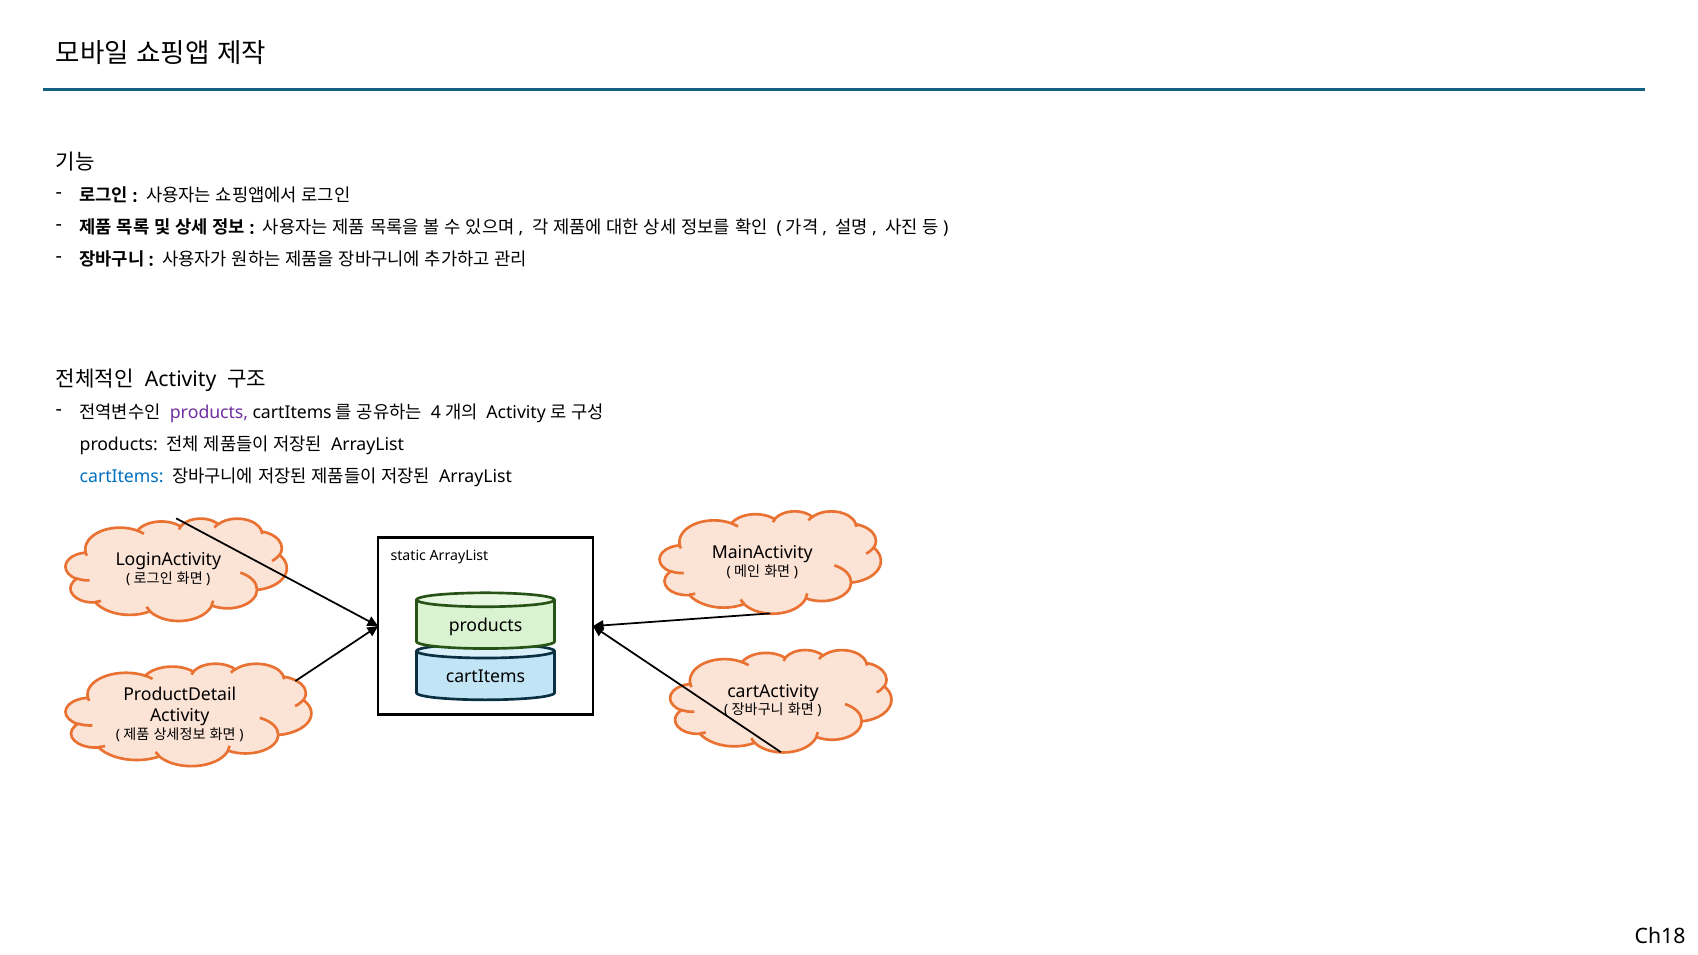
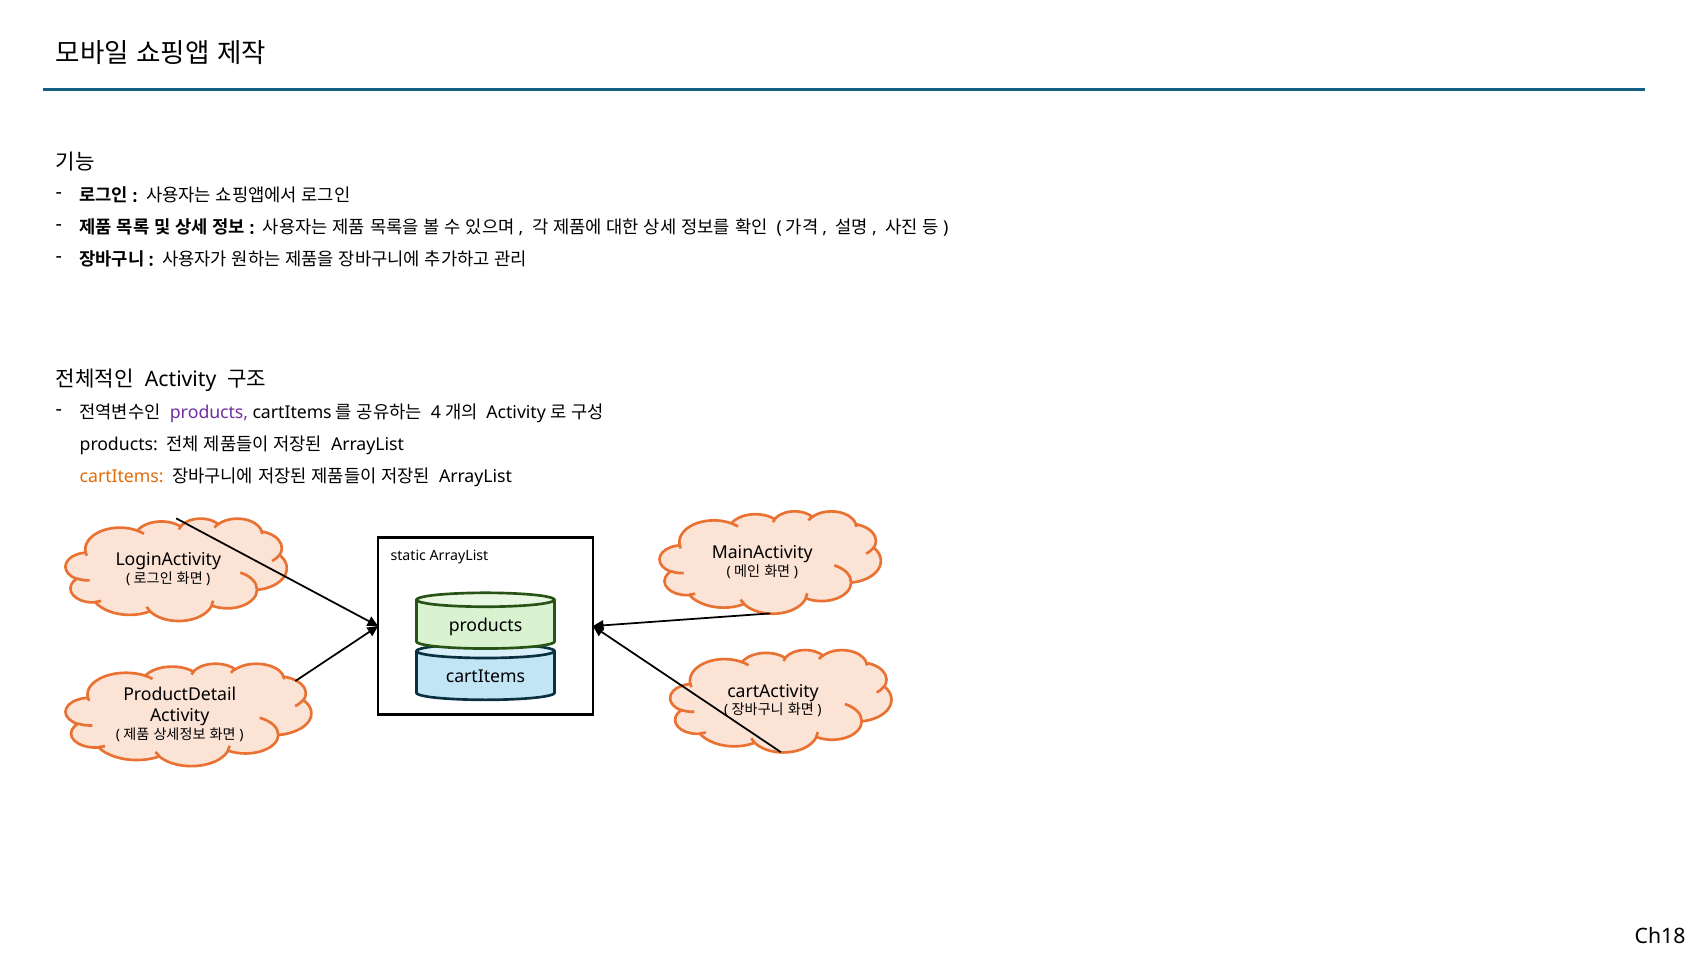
cartItems colour: blue -> orange (122, 477)
